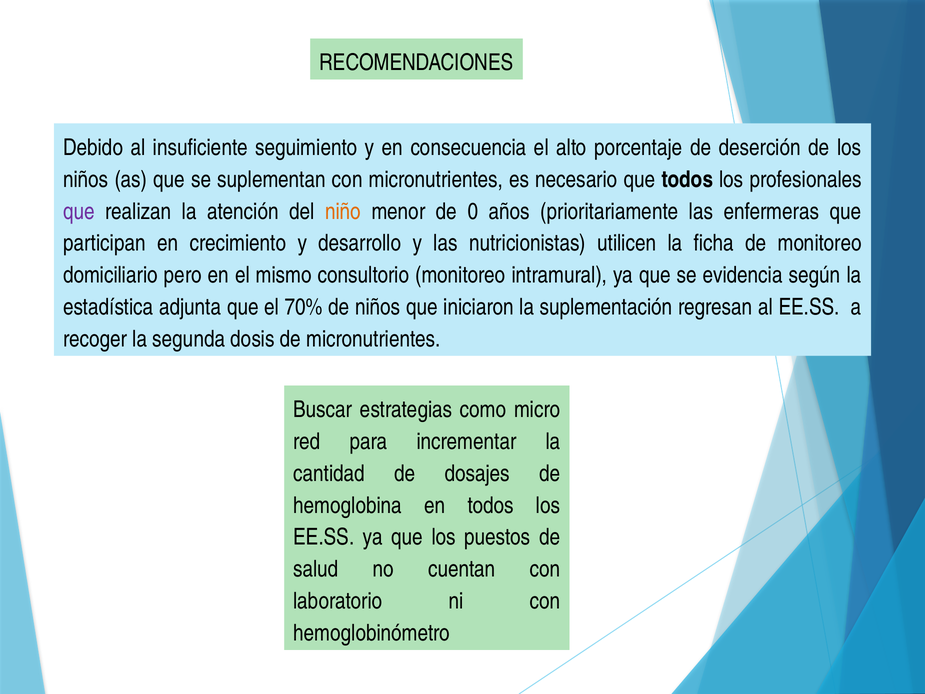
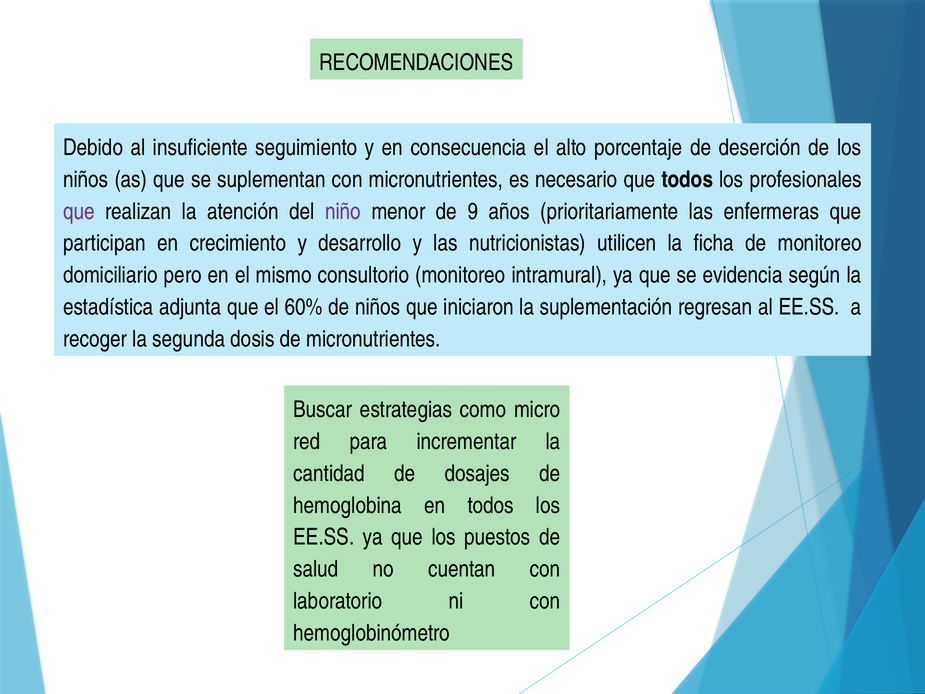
niño colour: orange -> purple (343, 211)
0: 0 -> 9 (473, 211)
70%: 70% -> 60% (304, 307)
